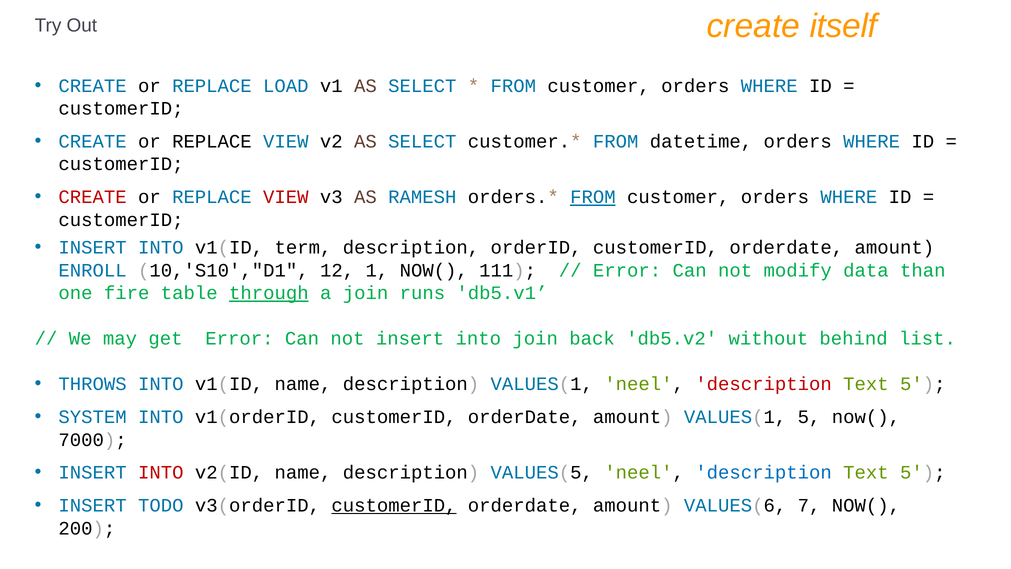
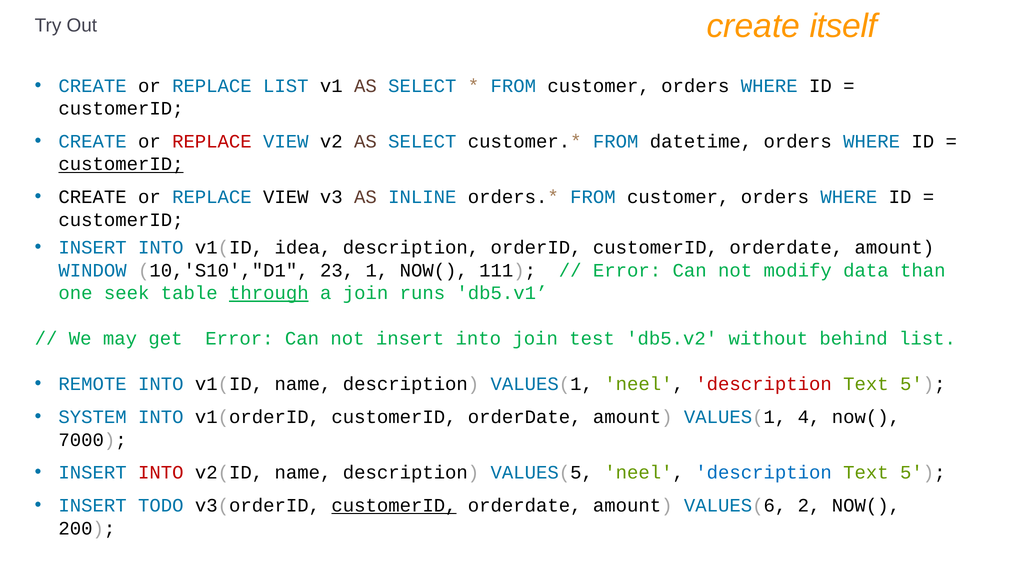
REPLACE LOAD: LOAD -> LIST (286, 86)
REPLACE colour: black -> red (212, 141)
customerID underline: none -> present (121, 164)
CREATE colour: red -> black (93, 197)
VIEW colour: red -> black (286, 197)
RAMESH: RAMESH -> INLINE (422, 197)
FROM underline: present -> none (593, 197)
term: term -> idea (303, 247)
ENROLL: ENROLL -> WINDOW (93, 270)
12: 12 -> 23 (337, 270)
fire: fire -> seek (127, 293)
back: back -> test (592, 338)
THROWS: THROWS -> REMOTE (93, 384)
VALUES(1 5: 5 -> 4 (809, 417)
7: 7 -> 2 (809, 505)
